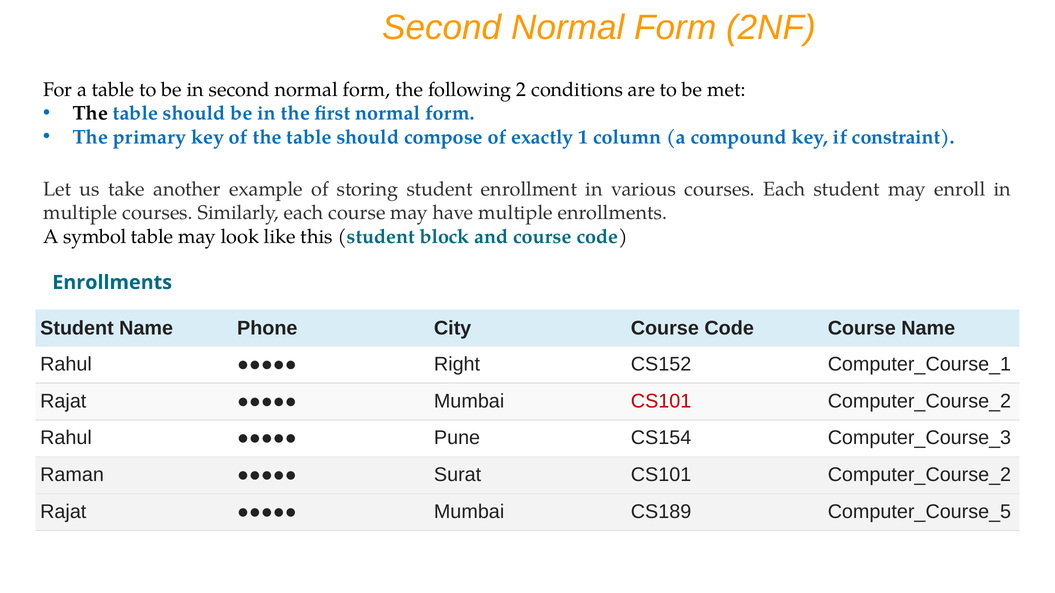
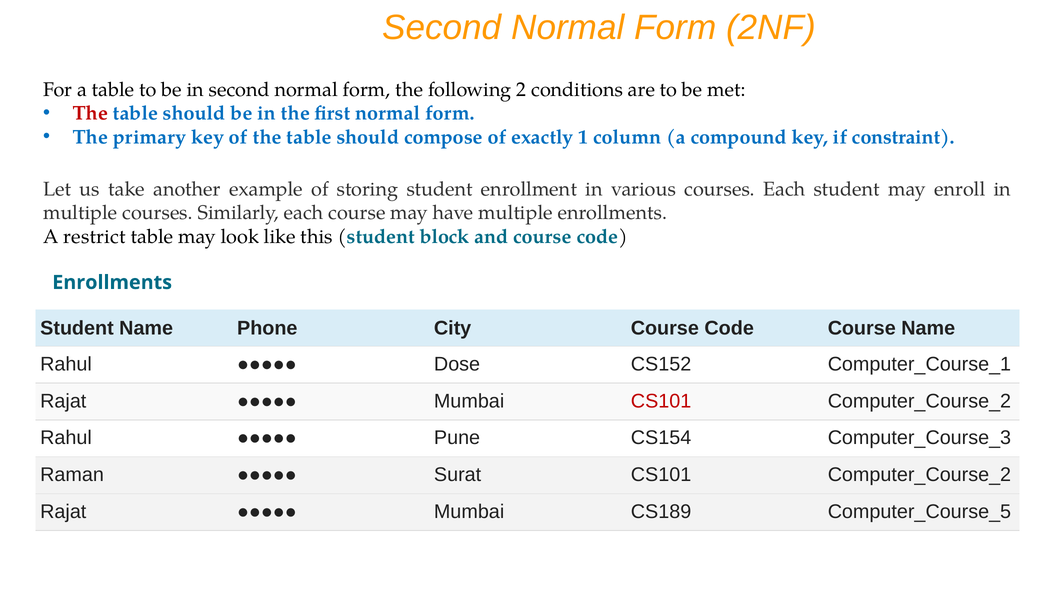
The colour: black -> red (90, 113)
symbol: symbol -> restrict (95, 237)
Right: Right -> Dose (457, 364)
